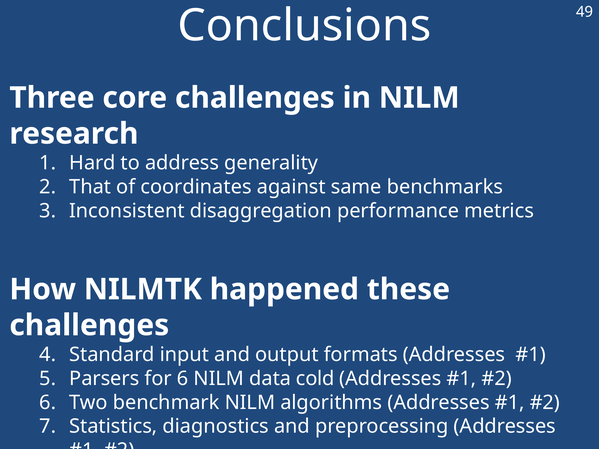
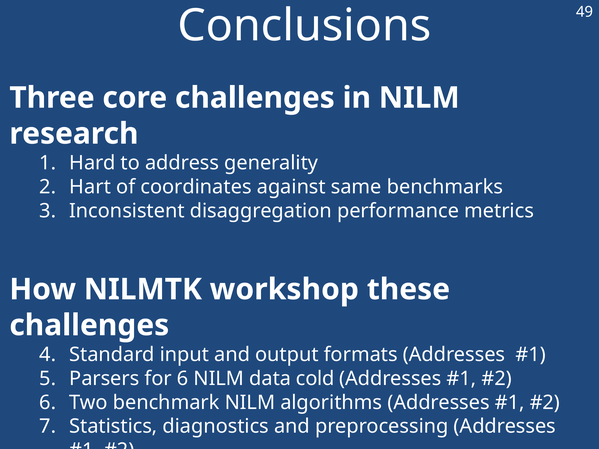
That: That -> Hart (90, 187)
happened: happened -> workshop (284, 290)
